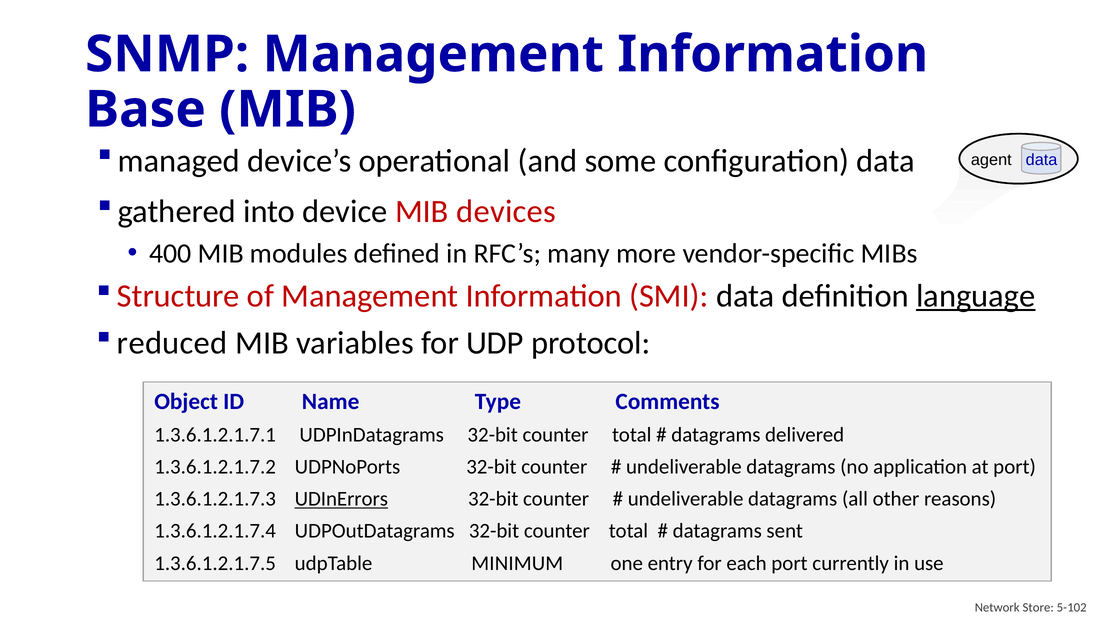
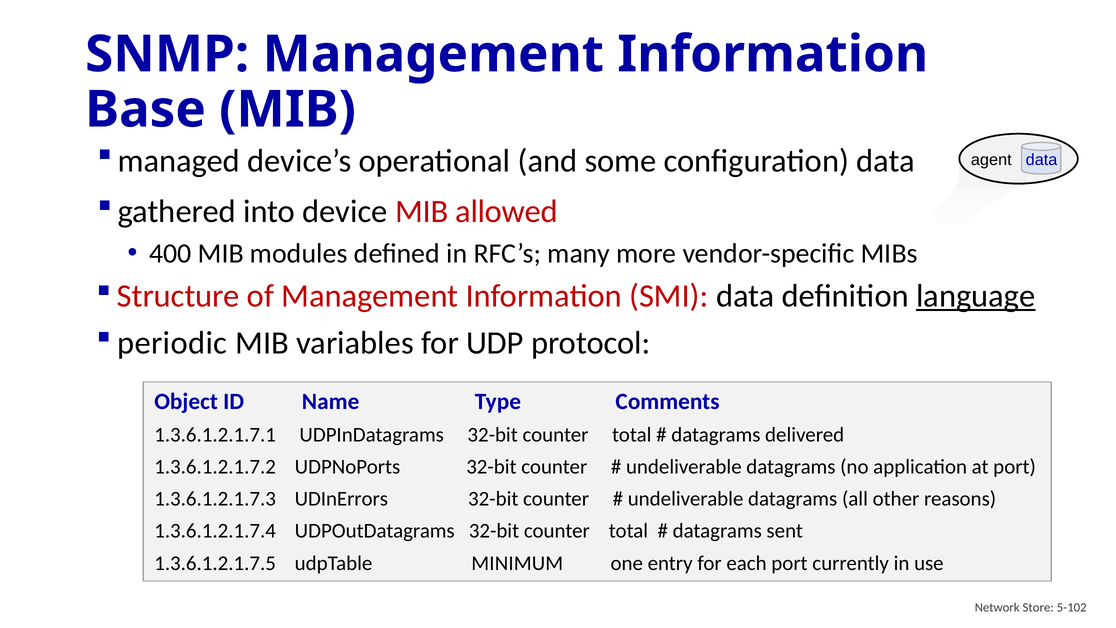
devices: devices -> allowed (506, 212)
reduced: reduced -> periodic (172, 343)
UDInErrors underline: present -> none (341, 499)
